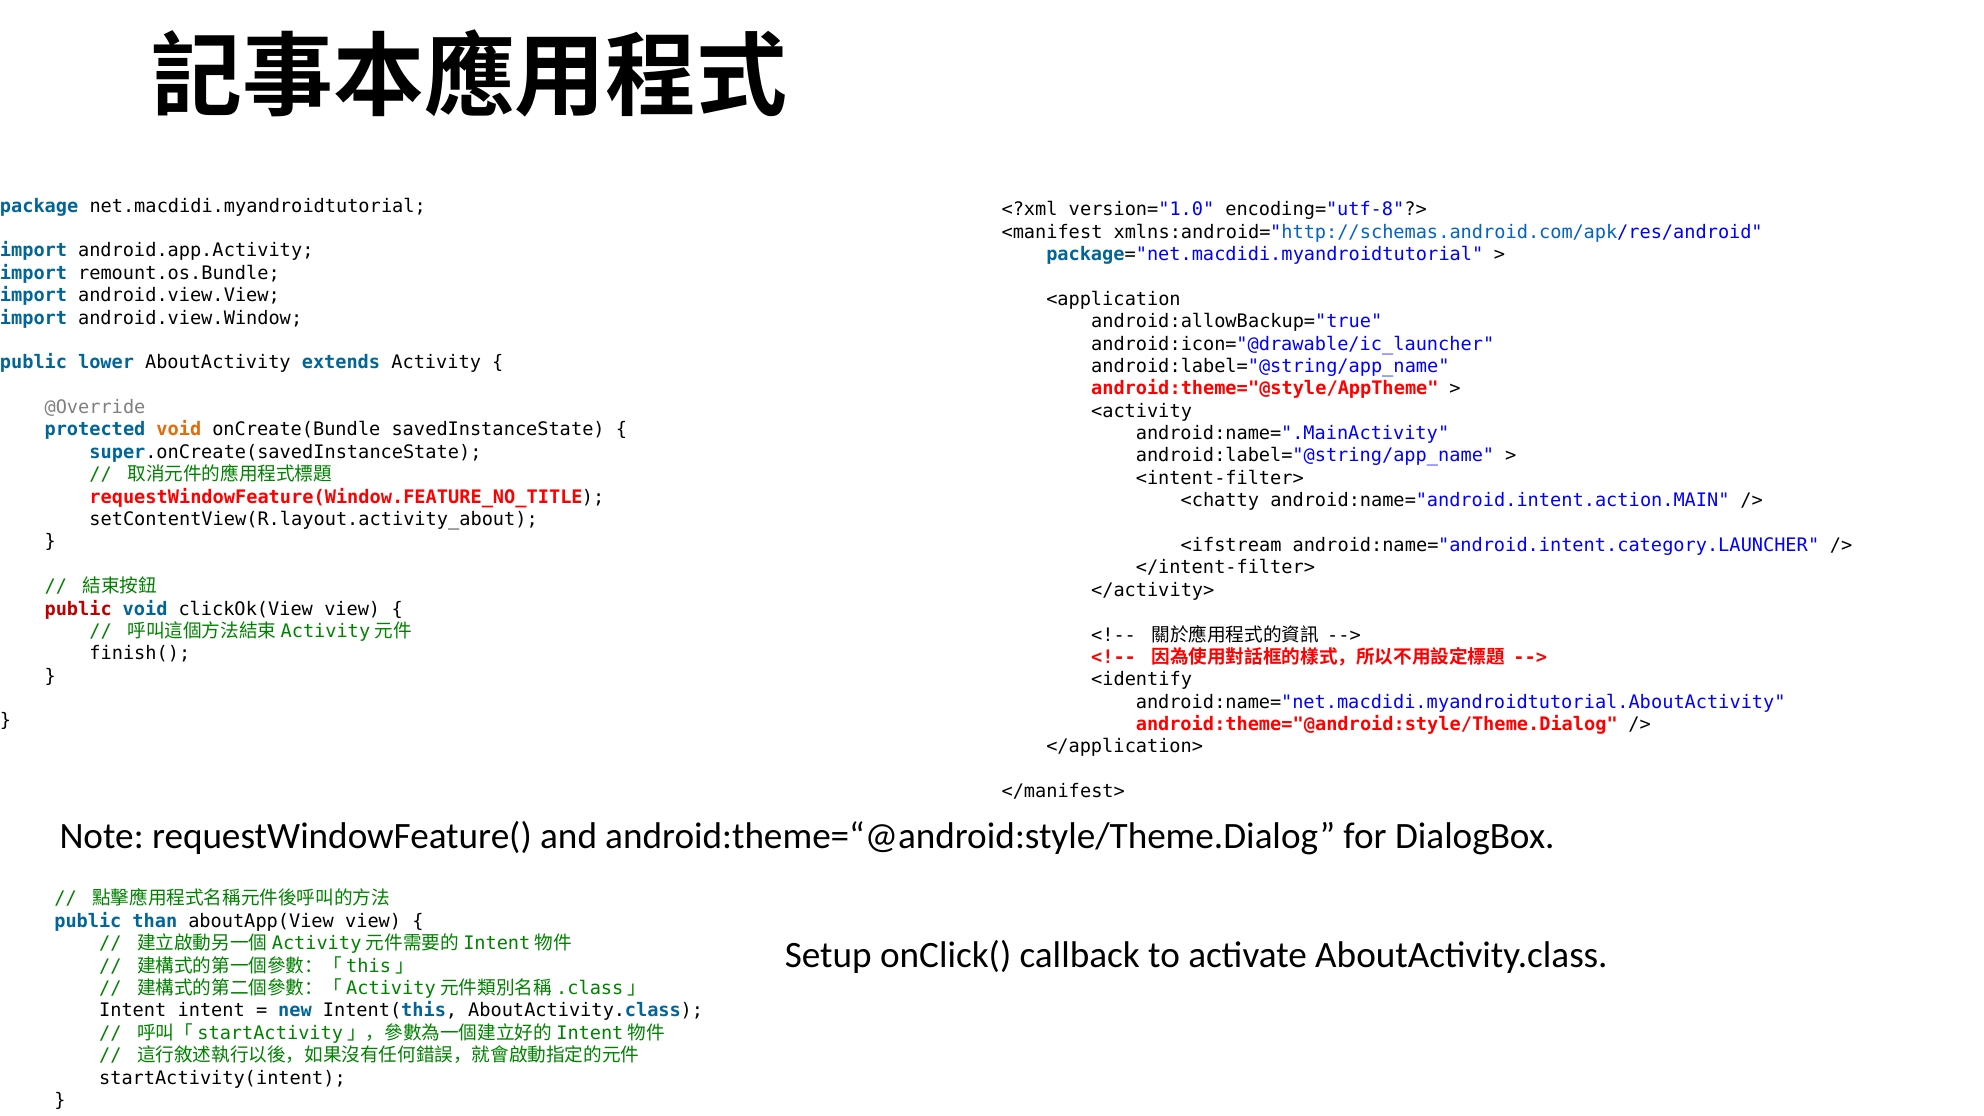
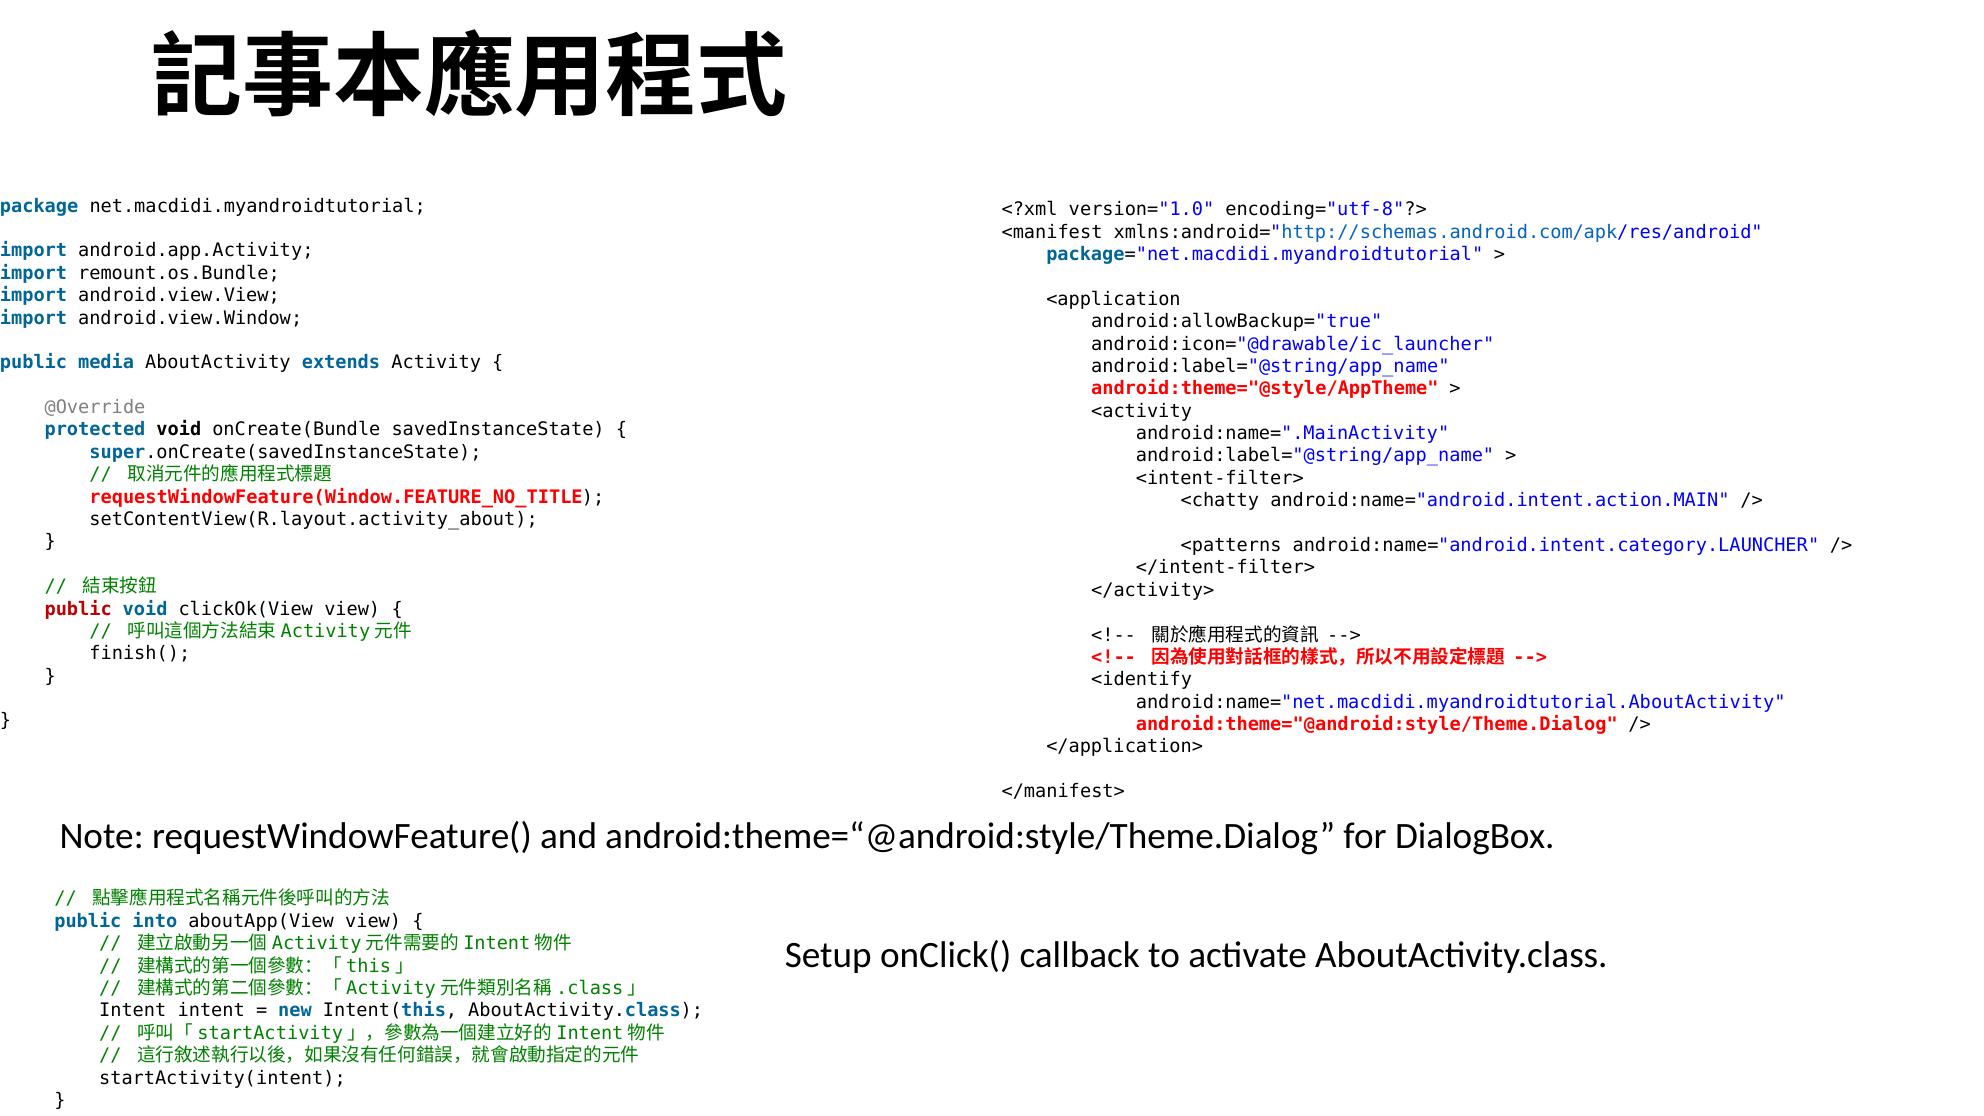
lower: lower -> media (106, 363)
void colour: orange -> black (179, 430)
<ifstream: <ifstream -> <patterns (1231, 545)
than: than -> into (155, 921)
